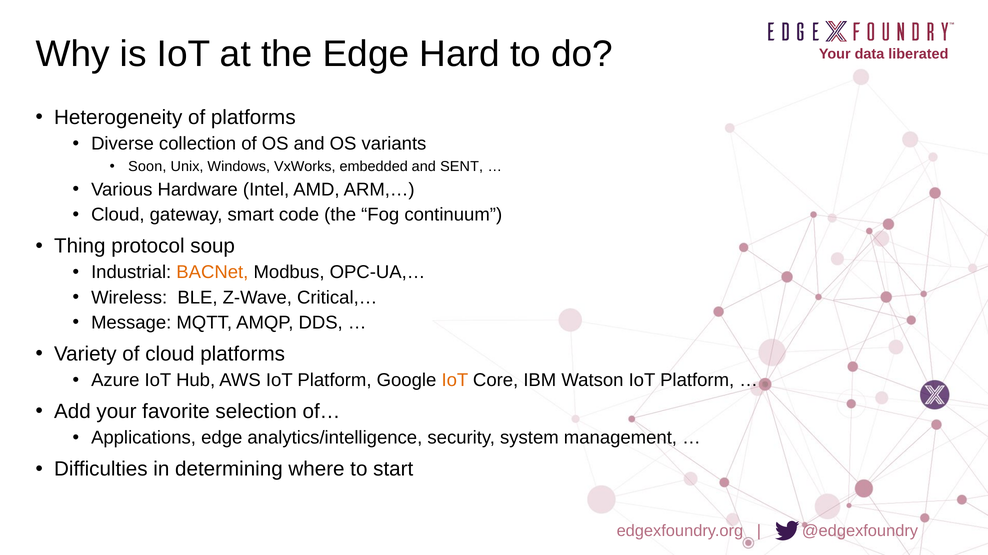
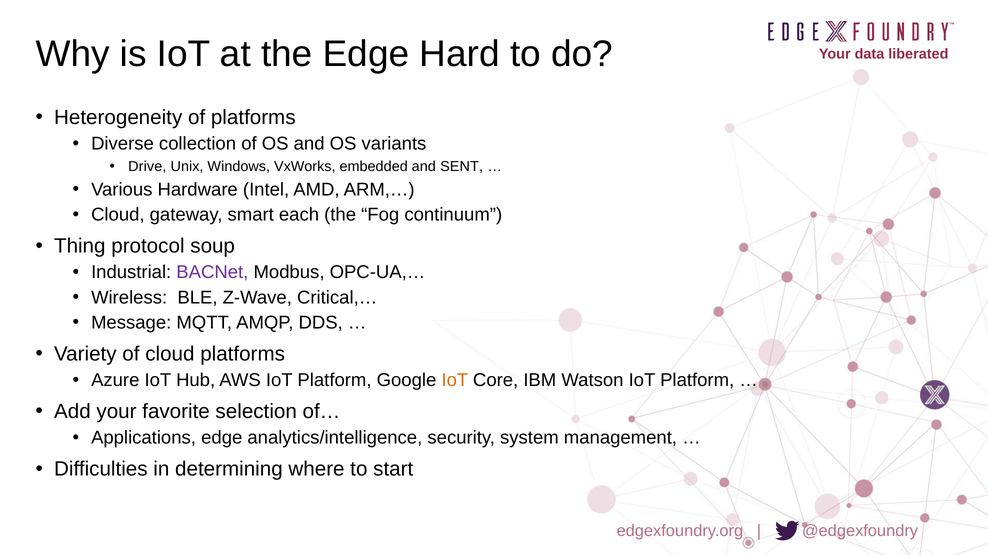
Soon: Soon -> Drive (147, 167)
code: code -> each (299, 215)
BACNet colour: orange -> purple (212, 273)
